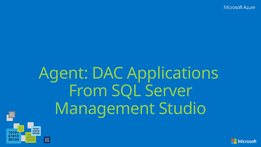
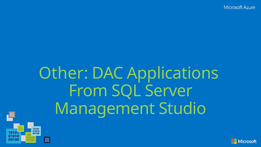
Agent: Agent -> Other (63, 73)
